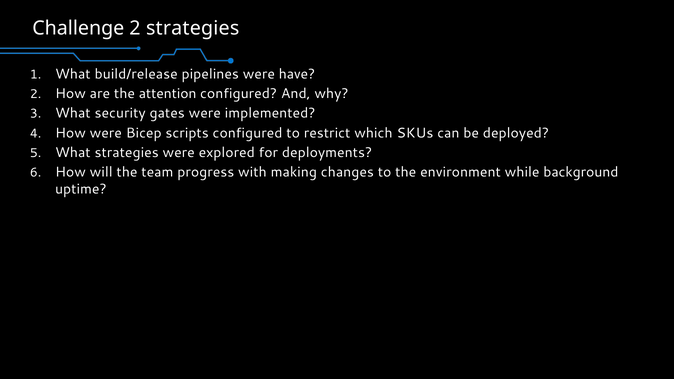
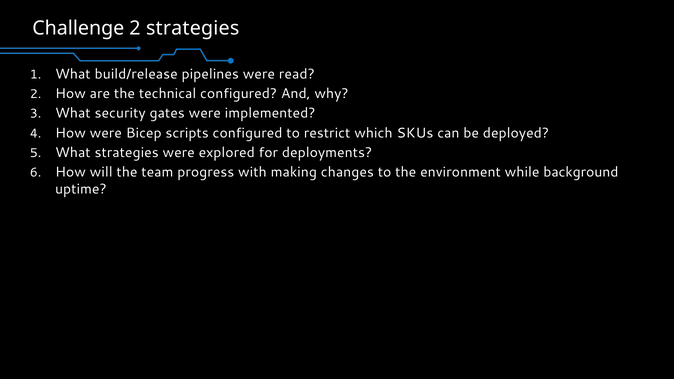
have: have -> read (297, 74)
attention: attention -> technical (168, 94)
